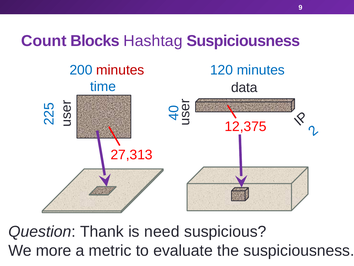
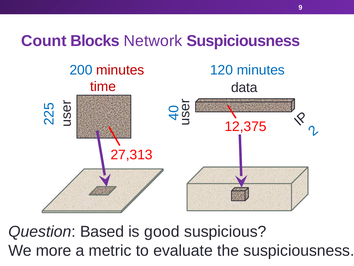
Hashtag: Hashtag -> Network (153, 41)
time colour: blue -> red (103, 86)
Thank: Thank -> Based (102, 231)
need: need -> good (162, 231)
